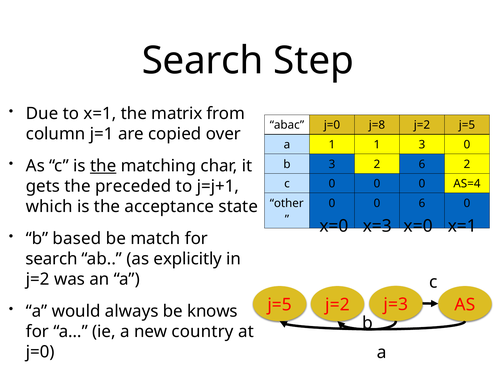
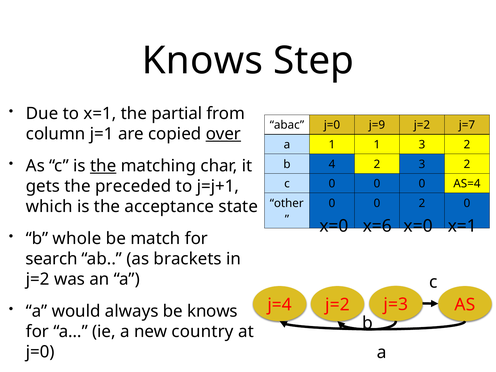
Search: Search -> Knows (202, 61)
matrix: matrix -> partial (177, 114)
j=8: j=8 -> j=9 (377, 125)
j=2 j=5: j=5 -> j=7 (467, 125)
over underline: none -> present (223, 134)
1 3 0: 0 -> 2 (467, 145)
b 3: 3 -> 4 (332, 164)
2 6: 6 -> 3 (422, 164)
0 6: 6 -> 2 (422, 203)
x=3: x=3 -> x=6 (377, 226)
based: based -> whole (77, 239)
explicitly: explicitly -> brackets (188, 259)
j=5: j=5 -> j=4 (280, 305)
